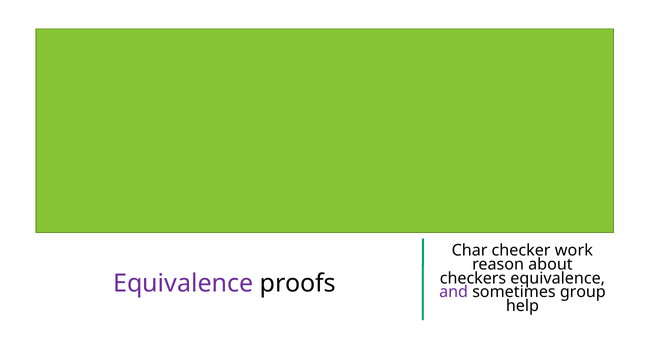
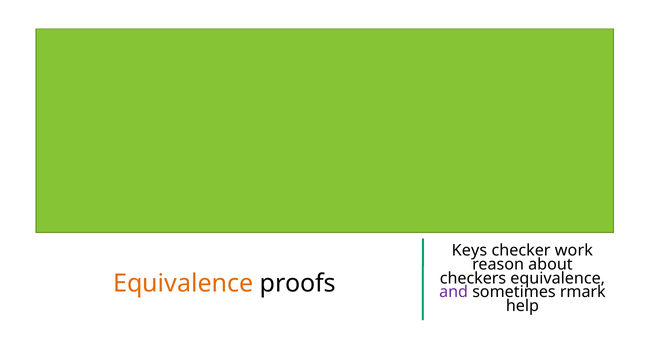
Char: Char -> Keys (469, 250)
Equivalence colour: purple -> orange (183, 283)
group: group -> rmark (583, 292)
